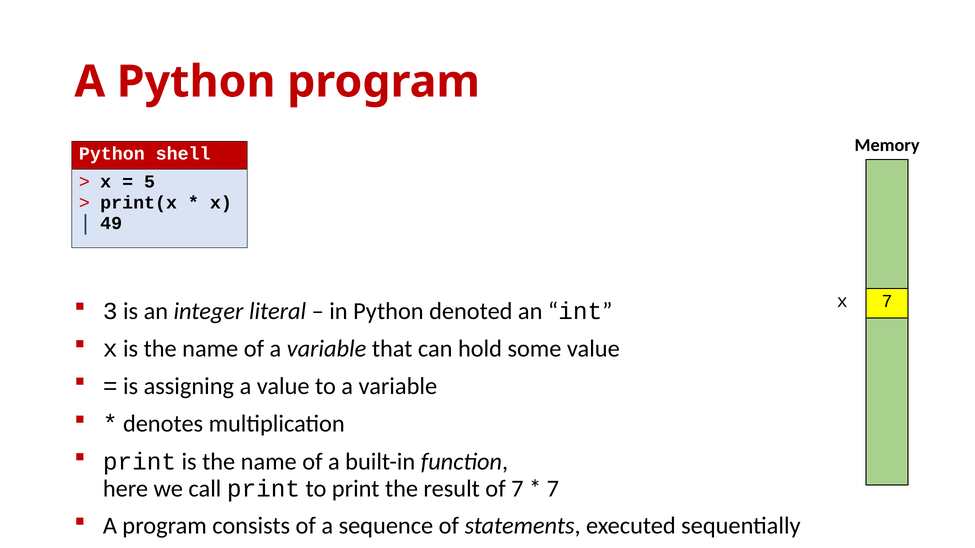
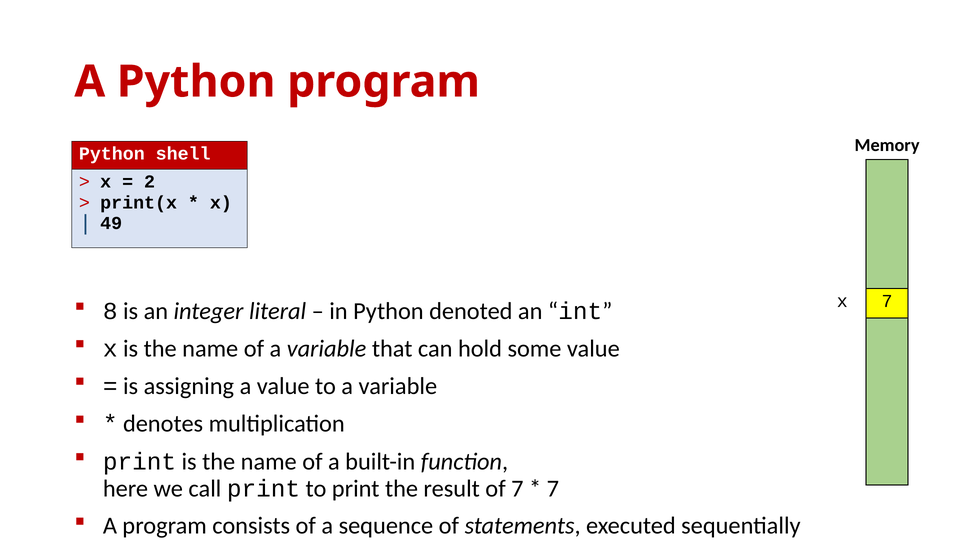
5: 5 -> 2 (150, 182)
3: 3 -> 8 (110, 312)
